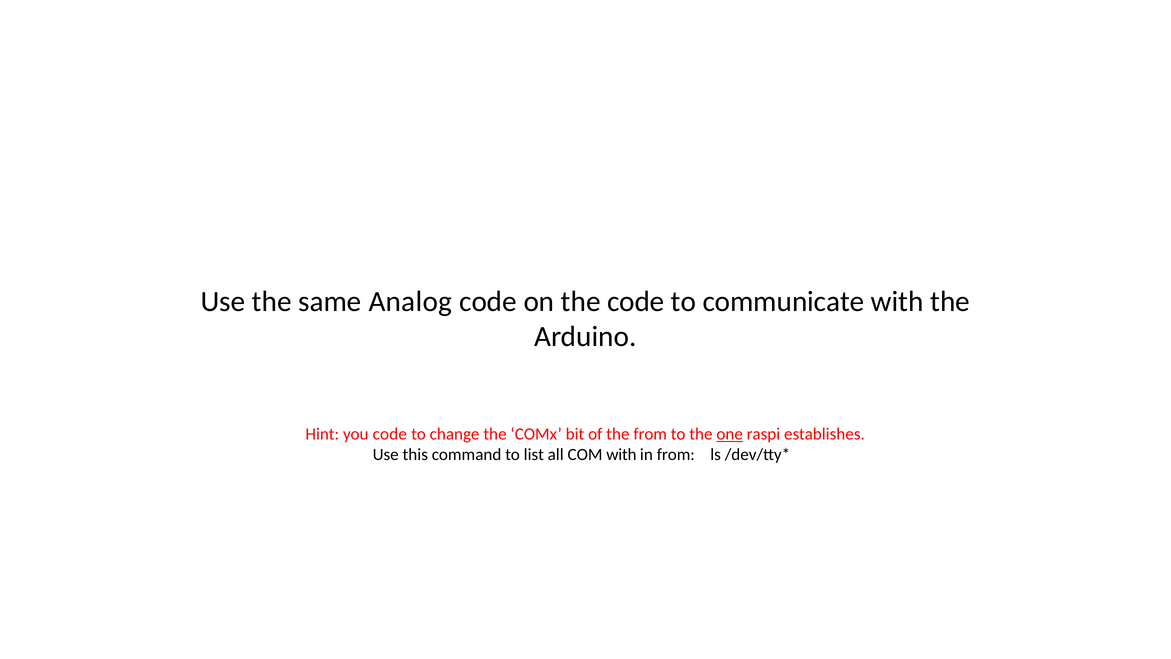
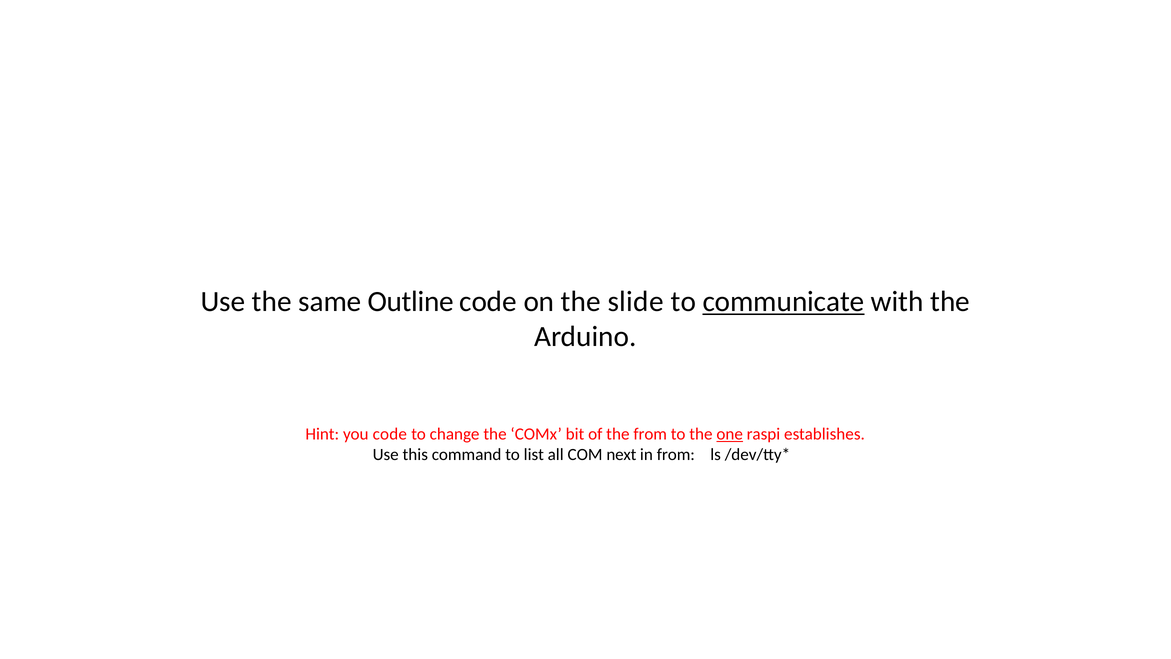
Analog: Analog -> Outline (411, 302)
the code: code -> slide (636, 302)
communicate underline: none -> present (783, 302)
COM with: with -> next (621, 454)
